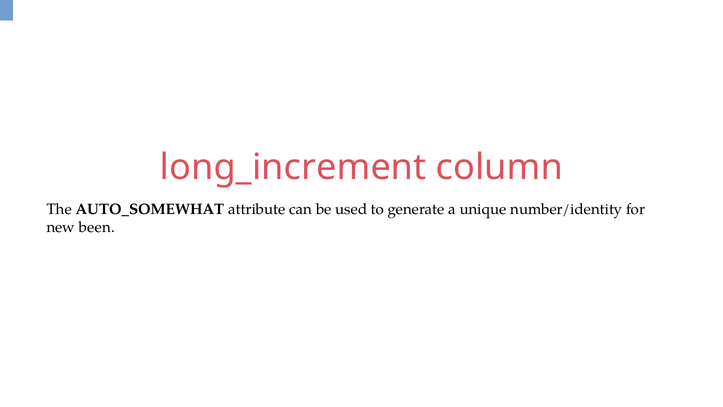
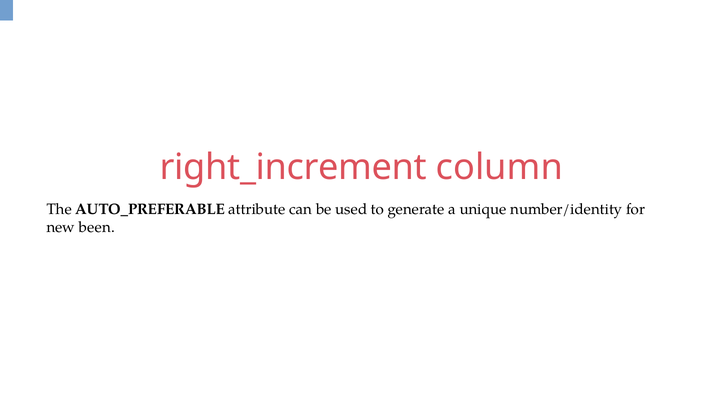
long_increment: long_increment -> right_increment (293, 167)
AUTO_SOMEWHAT: AUTO_SOMEWHAT -> AUTO_PREFERABLE (150, 209)
